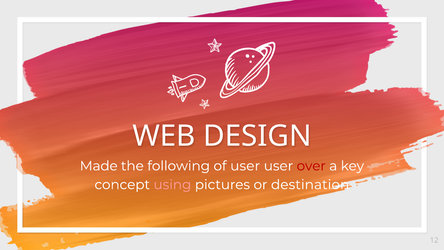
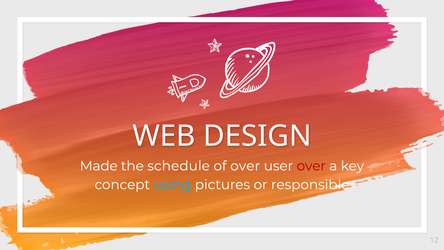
following: following -> schedule (179, 166)
of user: user -> over (245, 166)
using colour: pink -> light blue (172, 185)
destination: destination -> responsible (310, 185)
